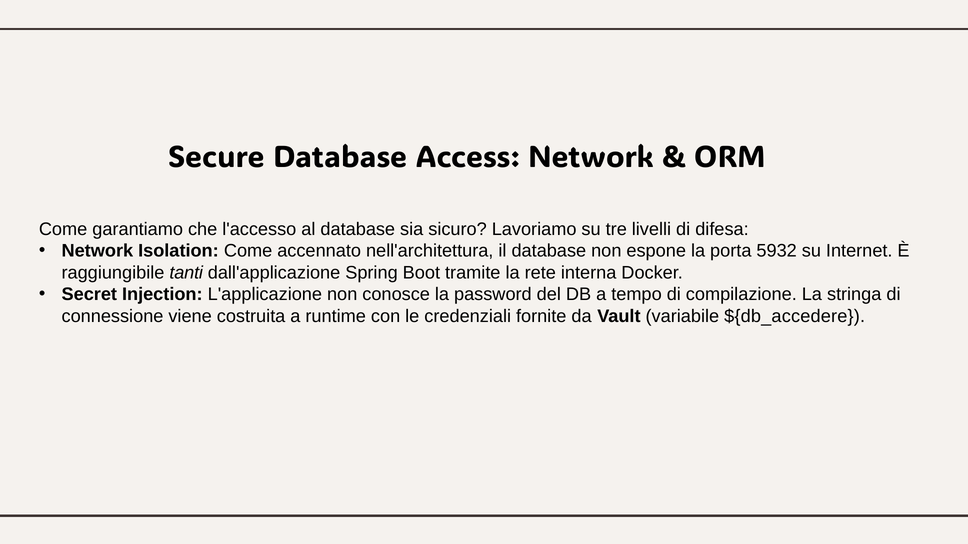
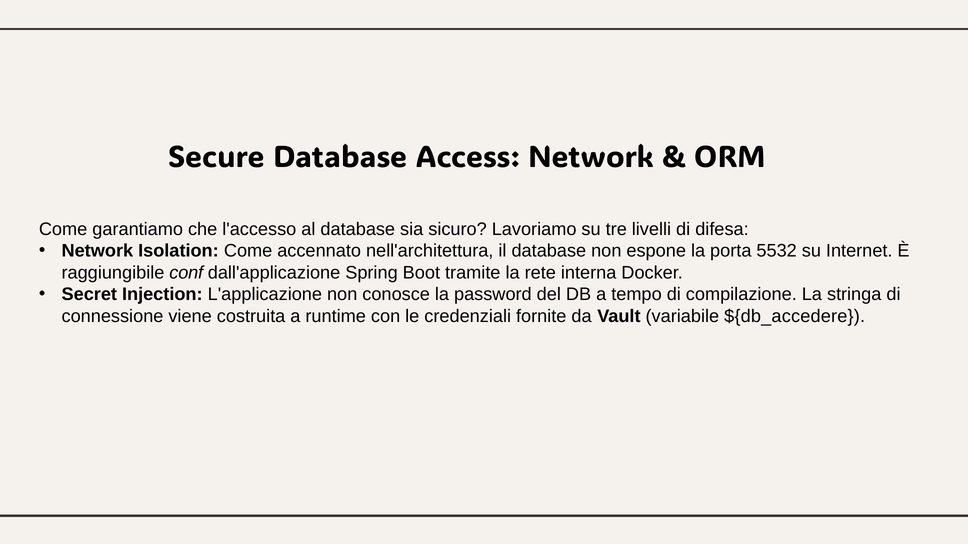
5932: 5932 -> 5532 (777, 251)
tanti: tanti -> conf (186, 273)
